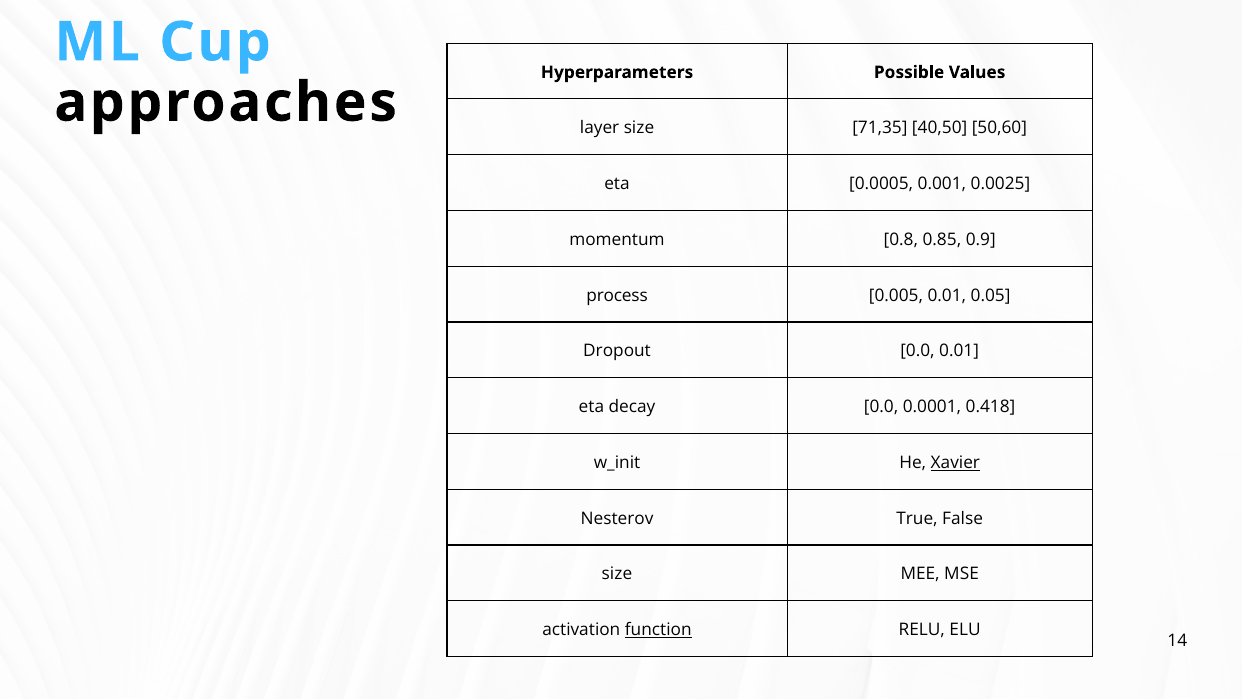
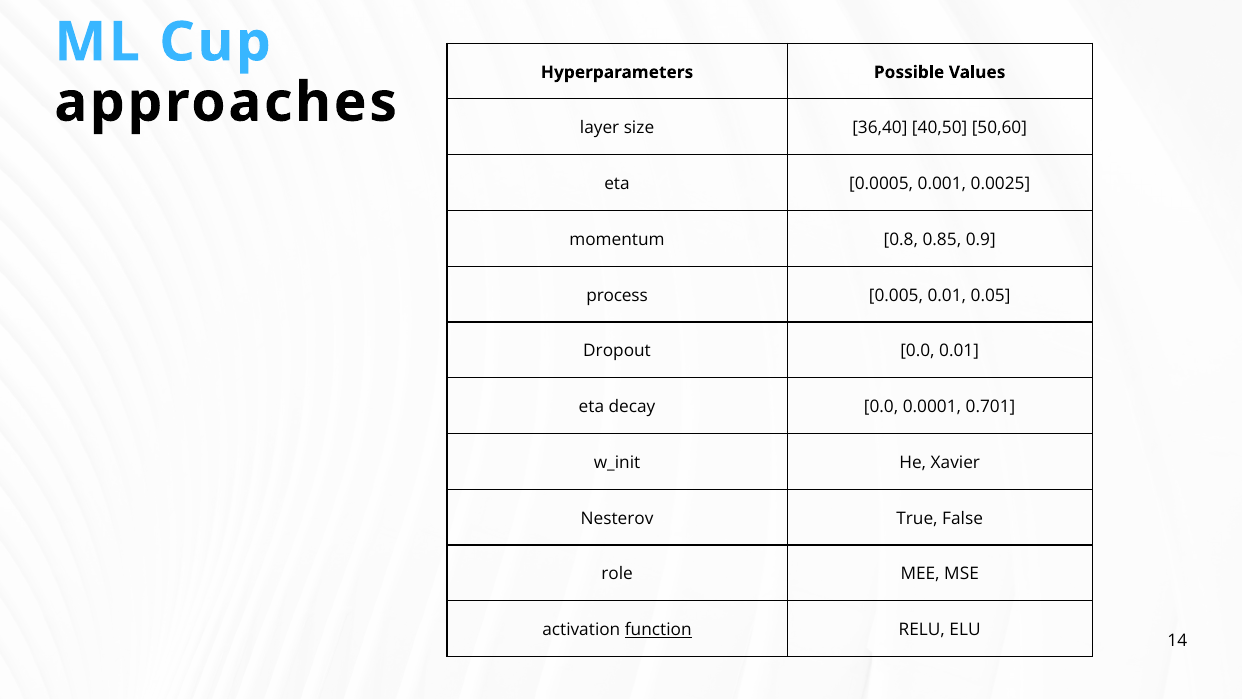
71,35: 71,35 -> 36,40 (880, 128)
0.418: 0.418 -> 0.701 (991, 407)
Xavier underline: present -> none (955, 462)
size: size -> role (617, 574)
